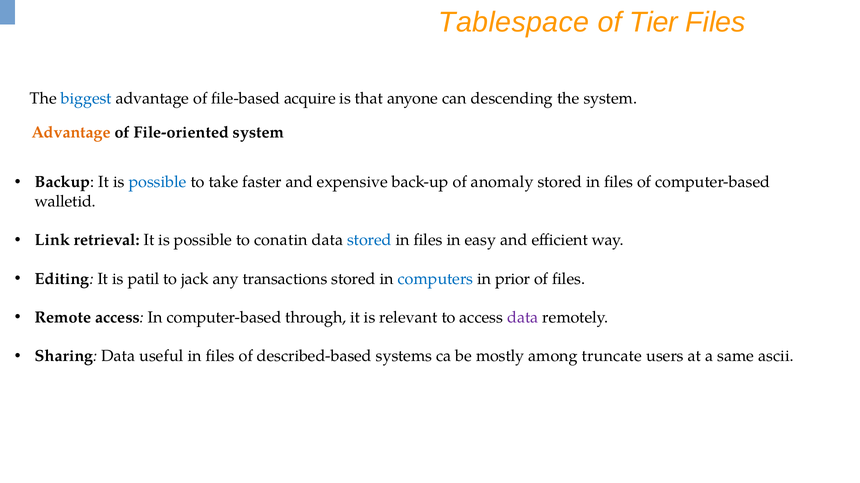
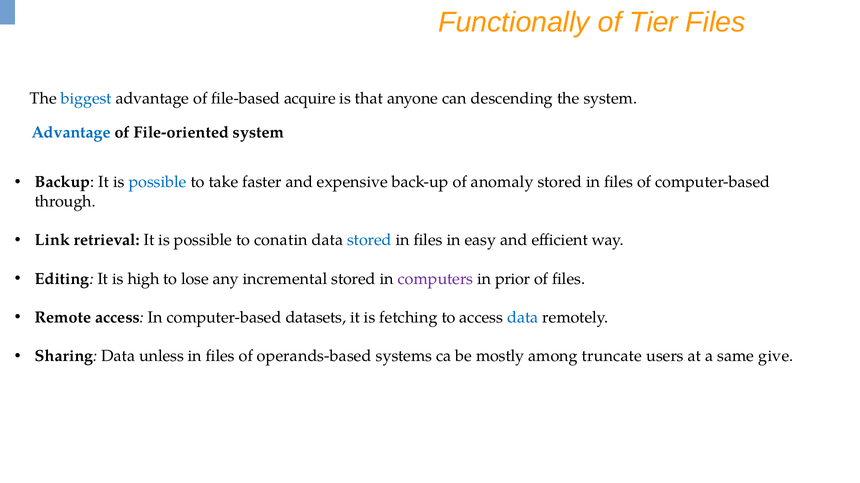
Tablespace: Tablespace -> Functionally (514, 22)
Advantage colour: orange -> blue (71, 133)
walletid: walletid -> through (65, 202)
patil: patil -> high (144, 279)
jack: jack -> lose (195, 279)
transactions: transactions -> incremental (285, 279)
computers colour: blue -> purple (436, 279)
through: through -> datasets (316, 318)
relevant: relevant -> fetching (408, 318)
data colour: purple -> blue (523, 318)
useful: useful -> unless (162, 357)
described-based: described-based -> operands-based (314, 357)
ascii: ascii -> give (776, 357)
